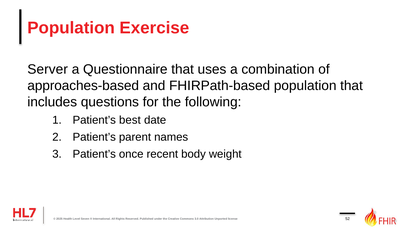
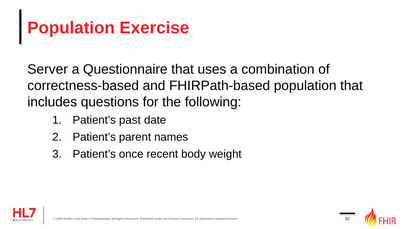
approaches-based: approaches-based -> correctness-based (83, 86)
best: best -> past (130, 120)
